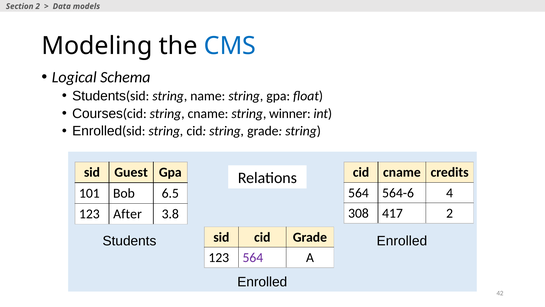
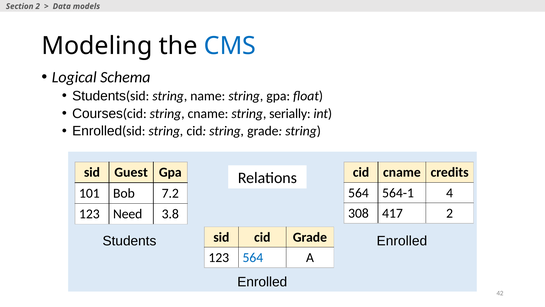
winner: winner -> serially (290, 113)
564-6: 564-6 -> 564-1 (398, 193)
6.5: 6.5 -> 7.2 (170, 193)
After: After -> Need (128, 214)
564 colour: purple -> blue (253, 257)
